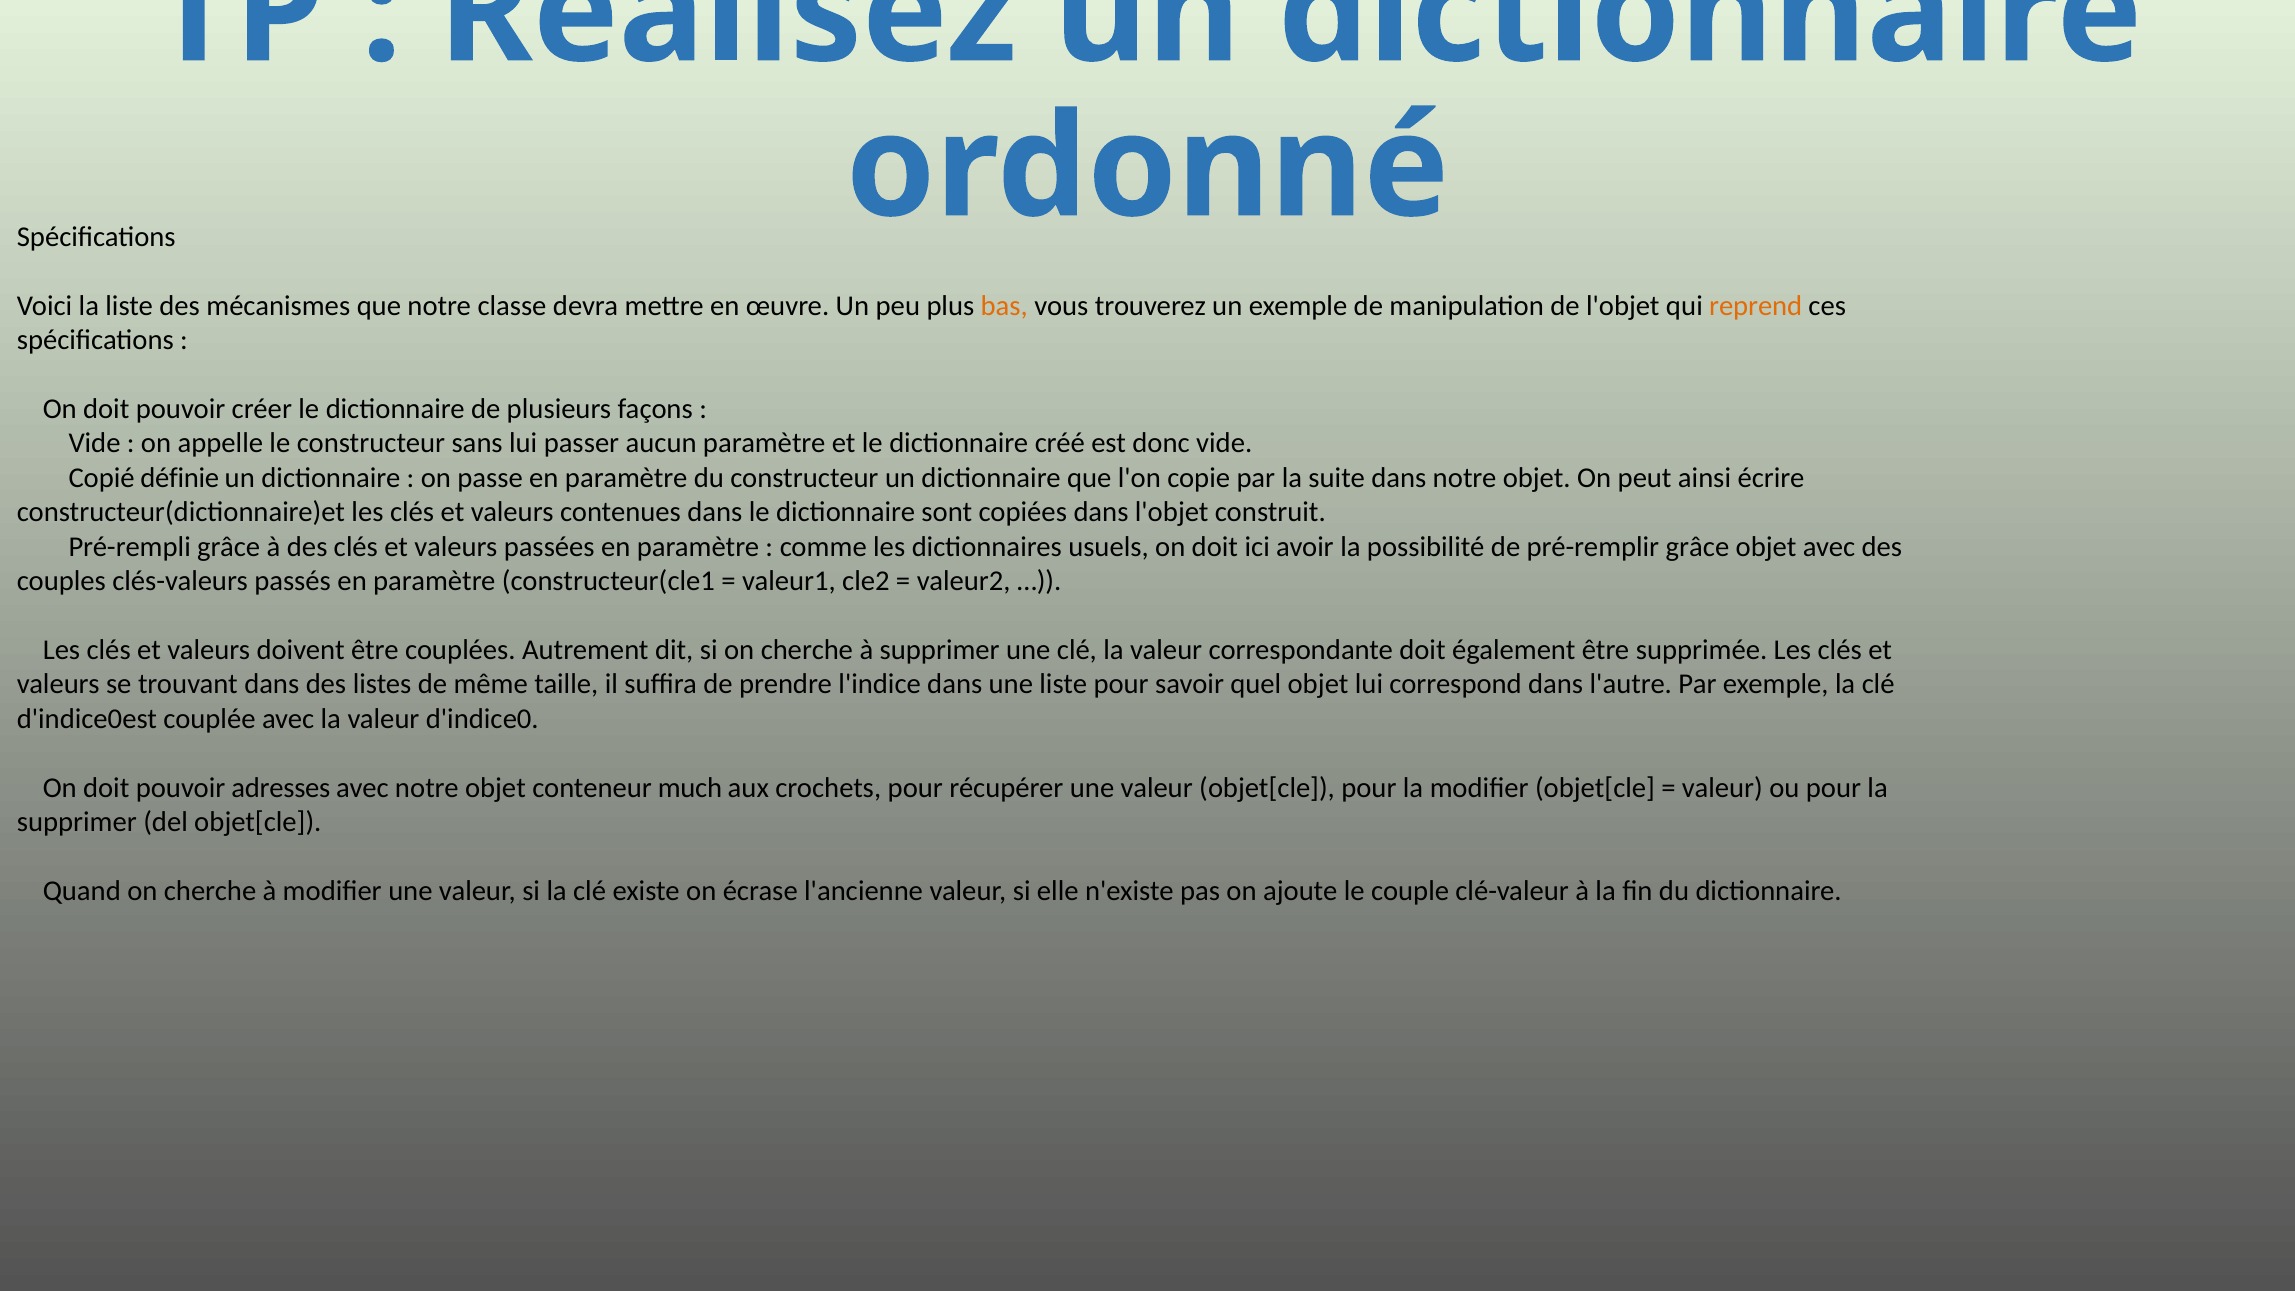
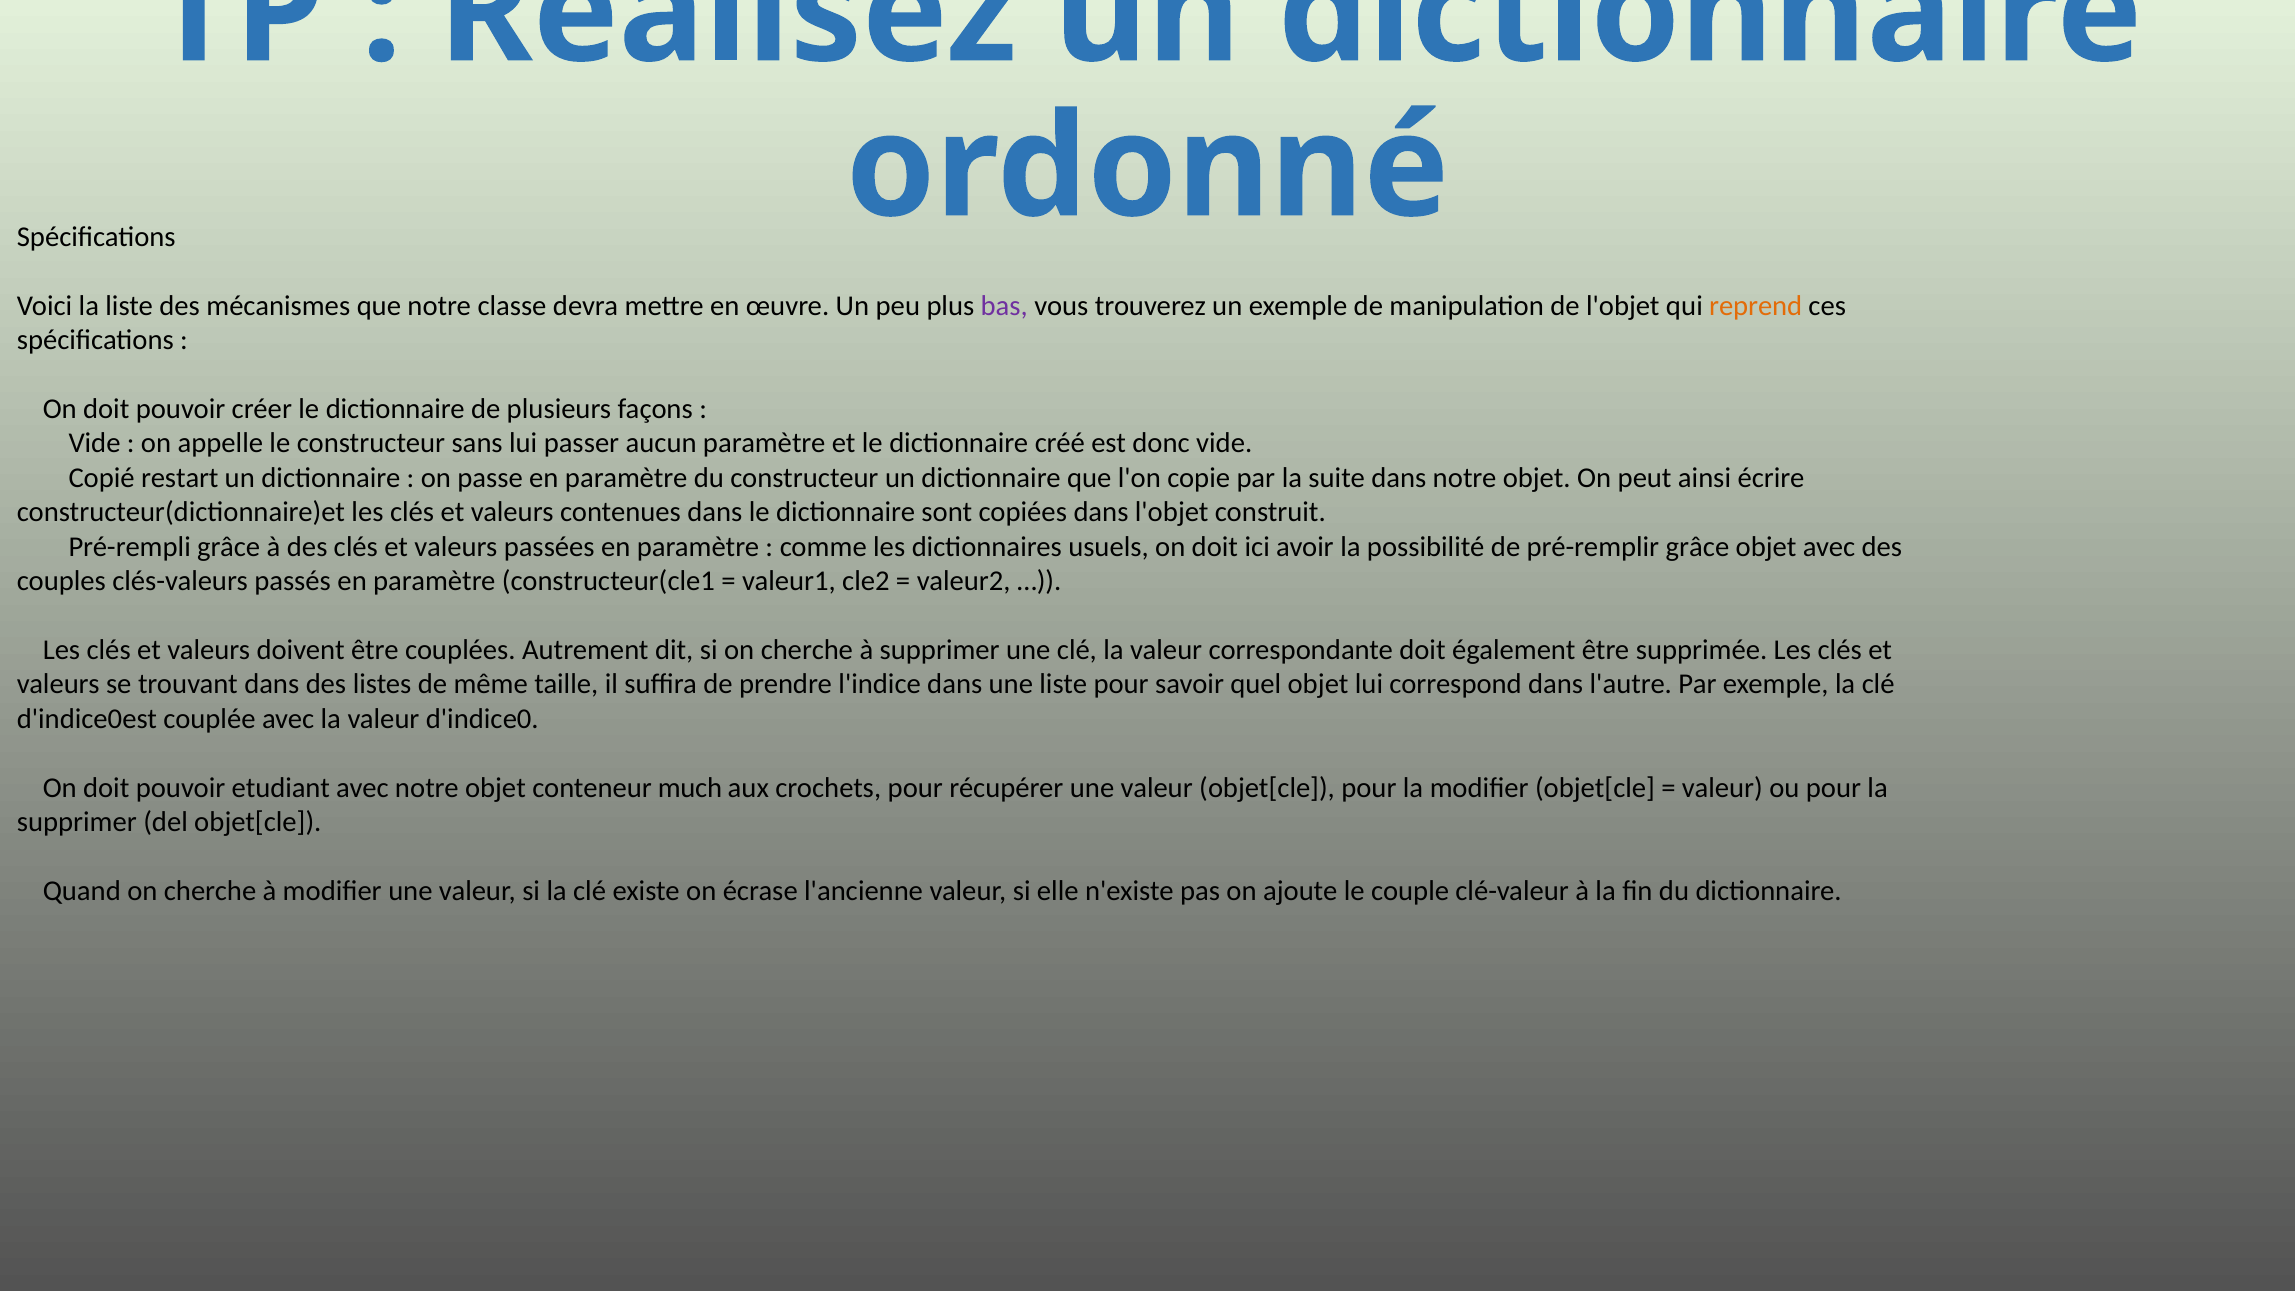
bas colour: orange -> purple (1004, 306)
définie: définie -> restart (180, 478)
adresses: adresses -> etudiant (281, 788)
